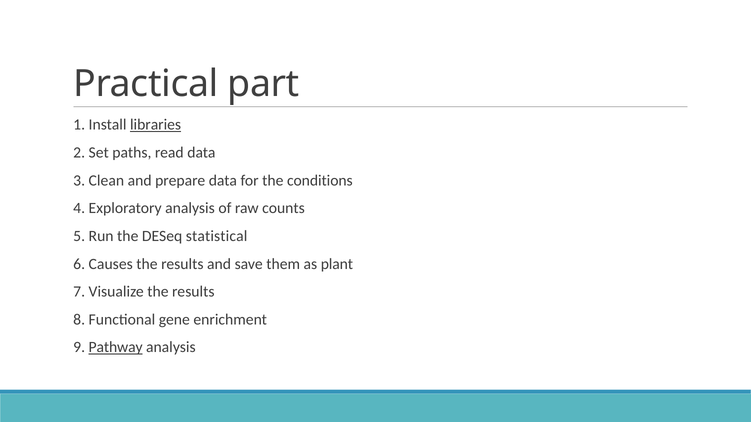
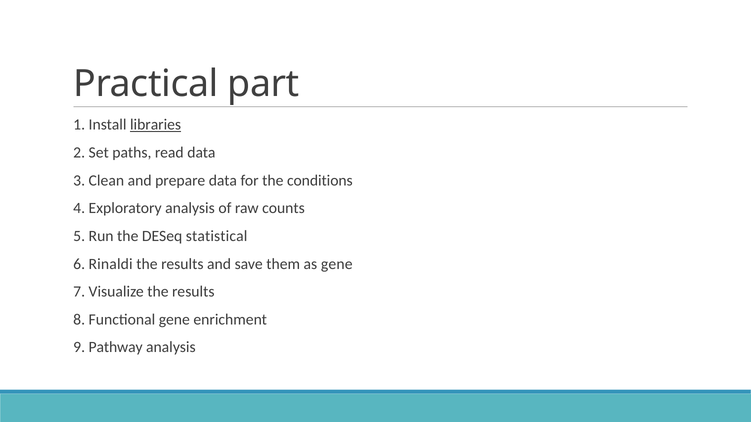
Causes: Causes -> Rinaldi (111, 264)
as plant: plant -> gene (337, 264)
Pathway underline: present -> none (116, 348)
